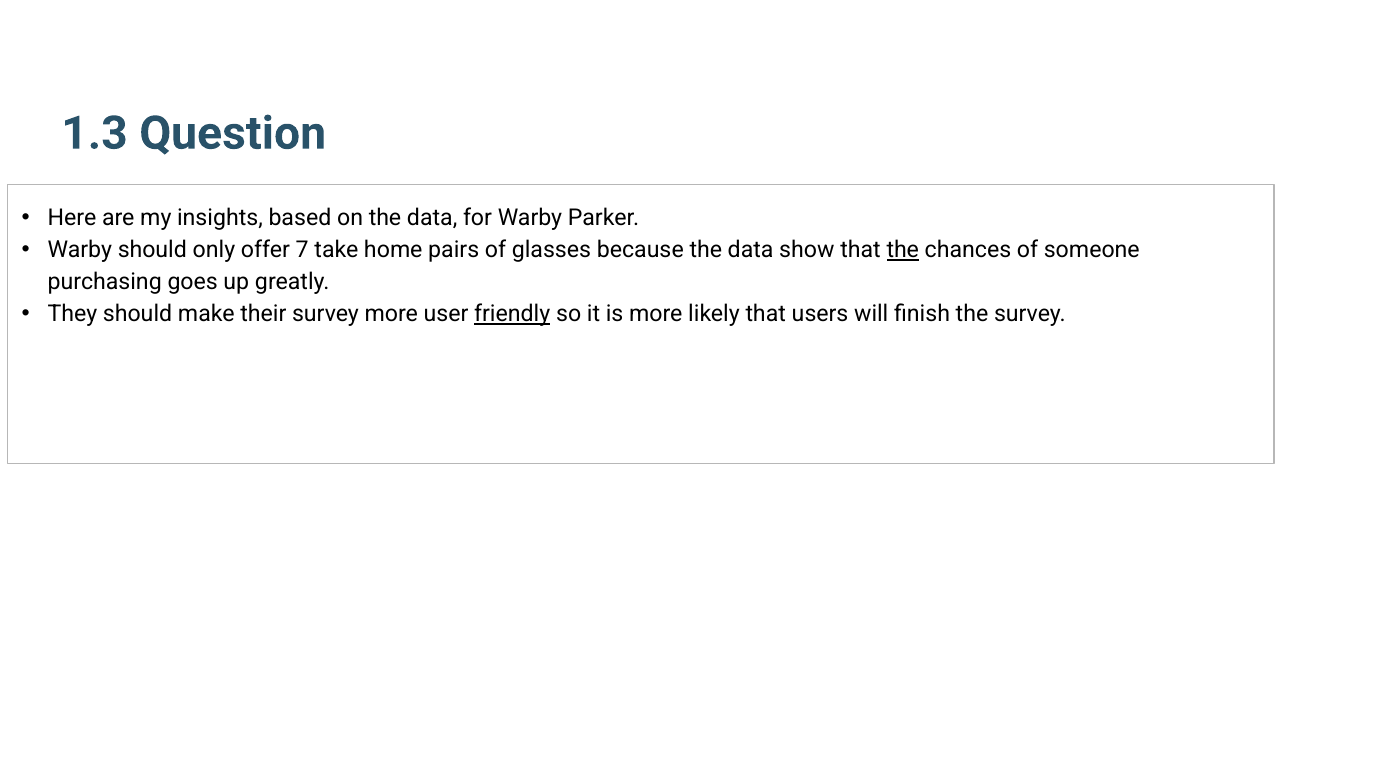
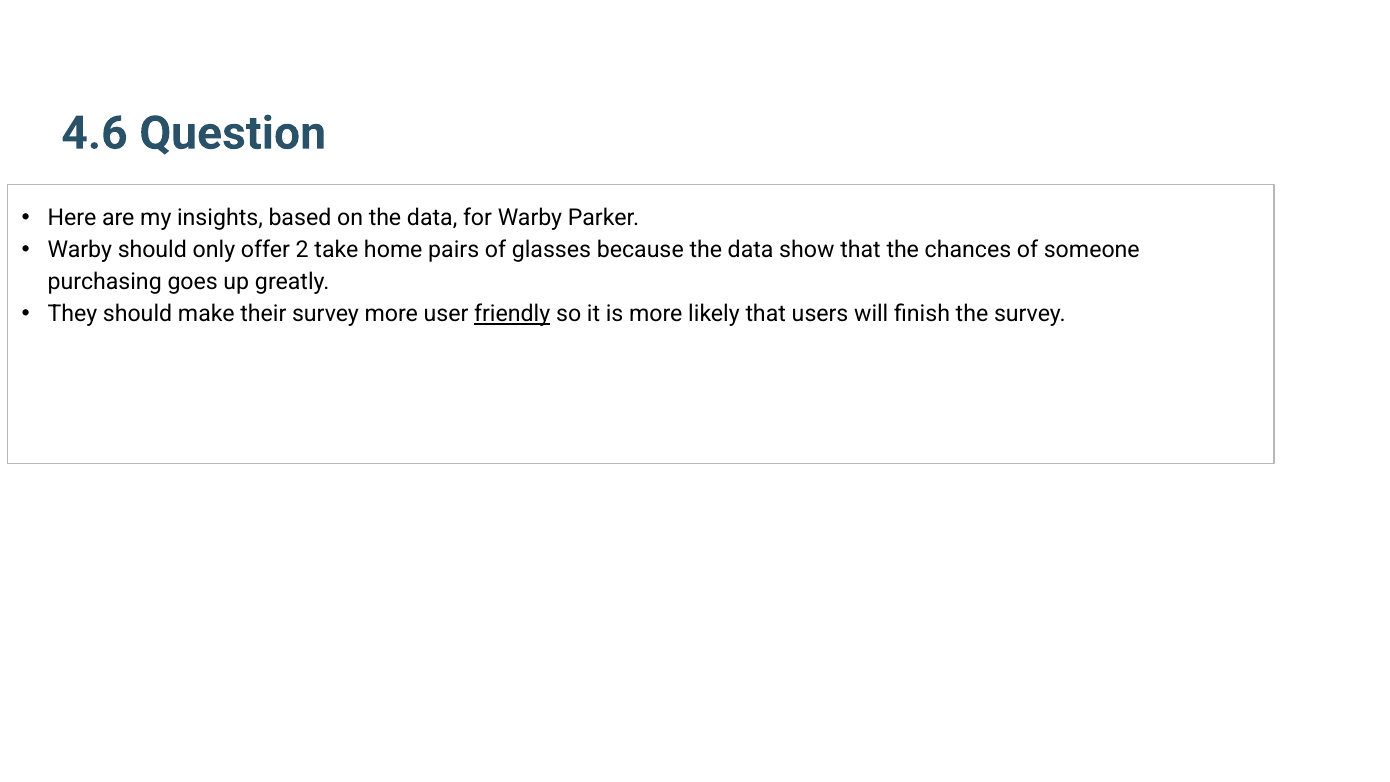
1.3: 1.3 -> 4.6 (94, 133)
7: 7 -> 2 (302, 250)
the underline: present -> none (903, 250)
